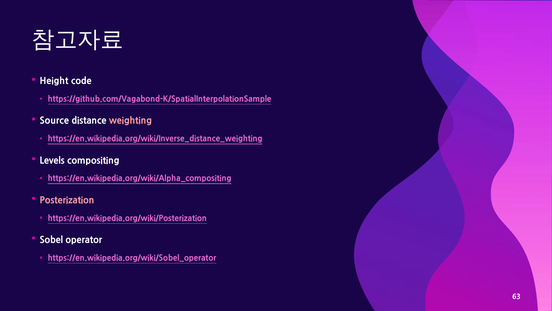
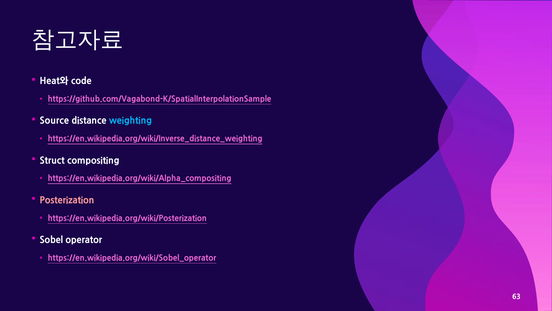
Height: Height -> Heat와 (54, 81)
weighting colour: pink -> light blue (130, 121)
Levels: Levels -> Struct (52, 160)
